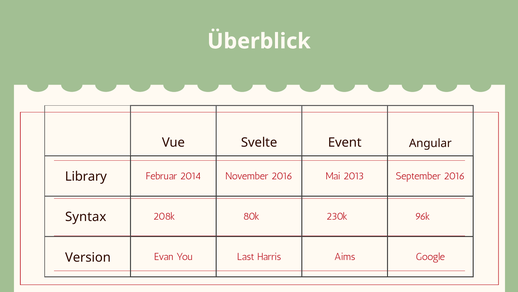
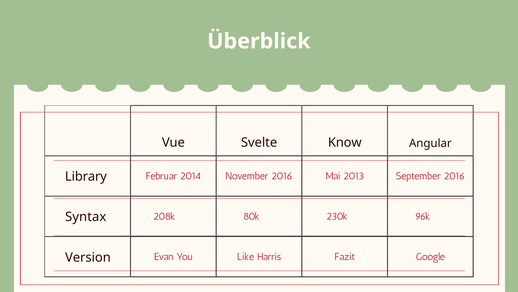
Event: Event -> Know (345, 142)
Last: Last -> Like (246, 256)
Aims: Aims -> Fazit (345, 256)
